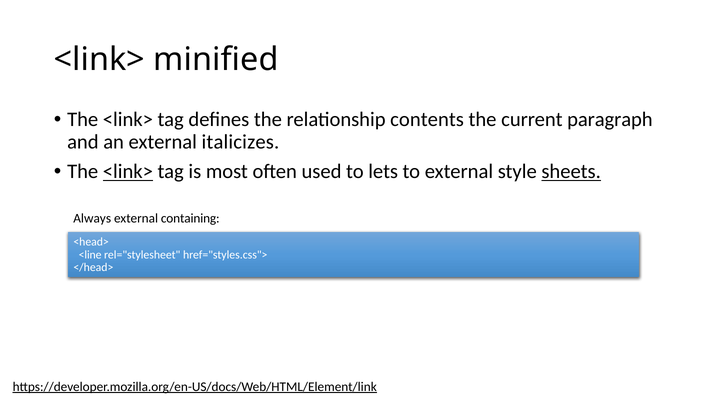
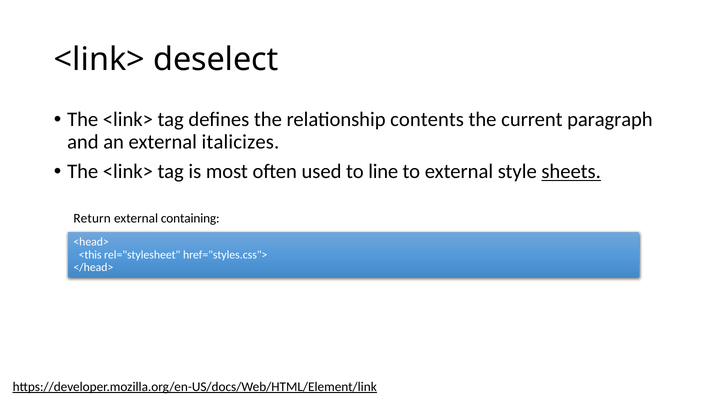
minified: minified -> deselect (216, 59)
<link> underline: present -> none (128, 171)
lets: lets -> line (383, 171)
Always: Always -> Return (92, 218)
<line: <line -> <this (90, 254)
